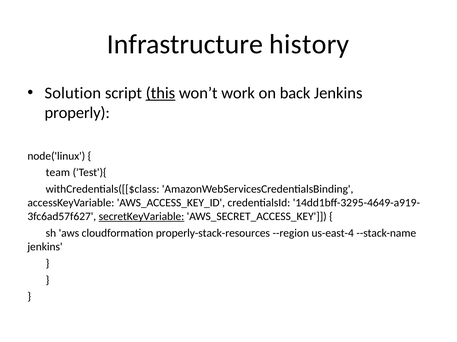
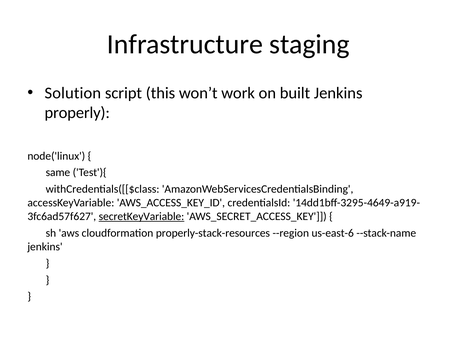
history: history -> staging (309, 44)
this underline: present -> none (160, 93)
back: back -> built (295, 93)
team: team -> same (58, 173)
us-east-4: us-east-4 -> us-east-6 (333, 234)
